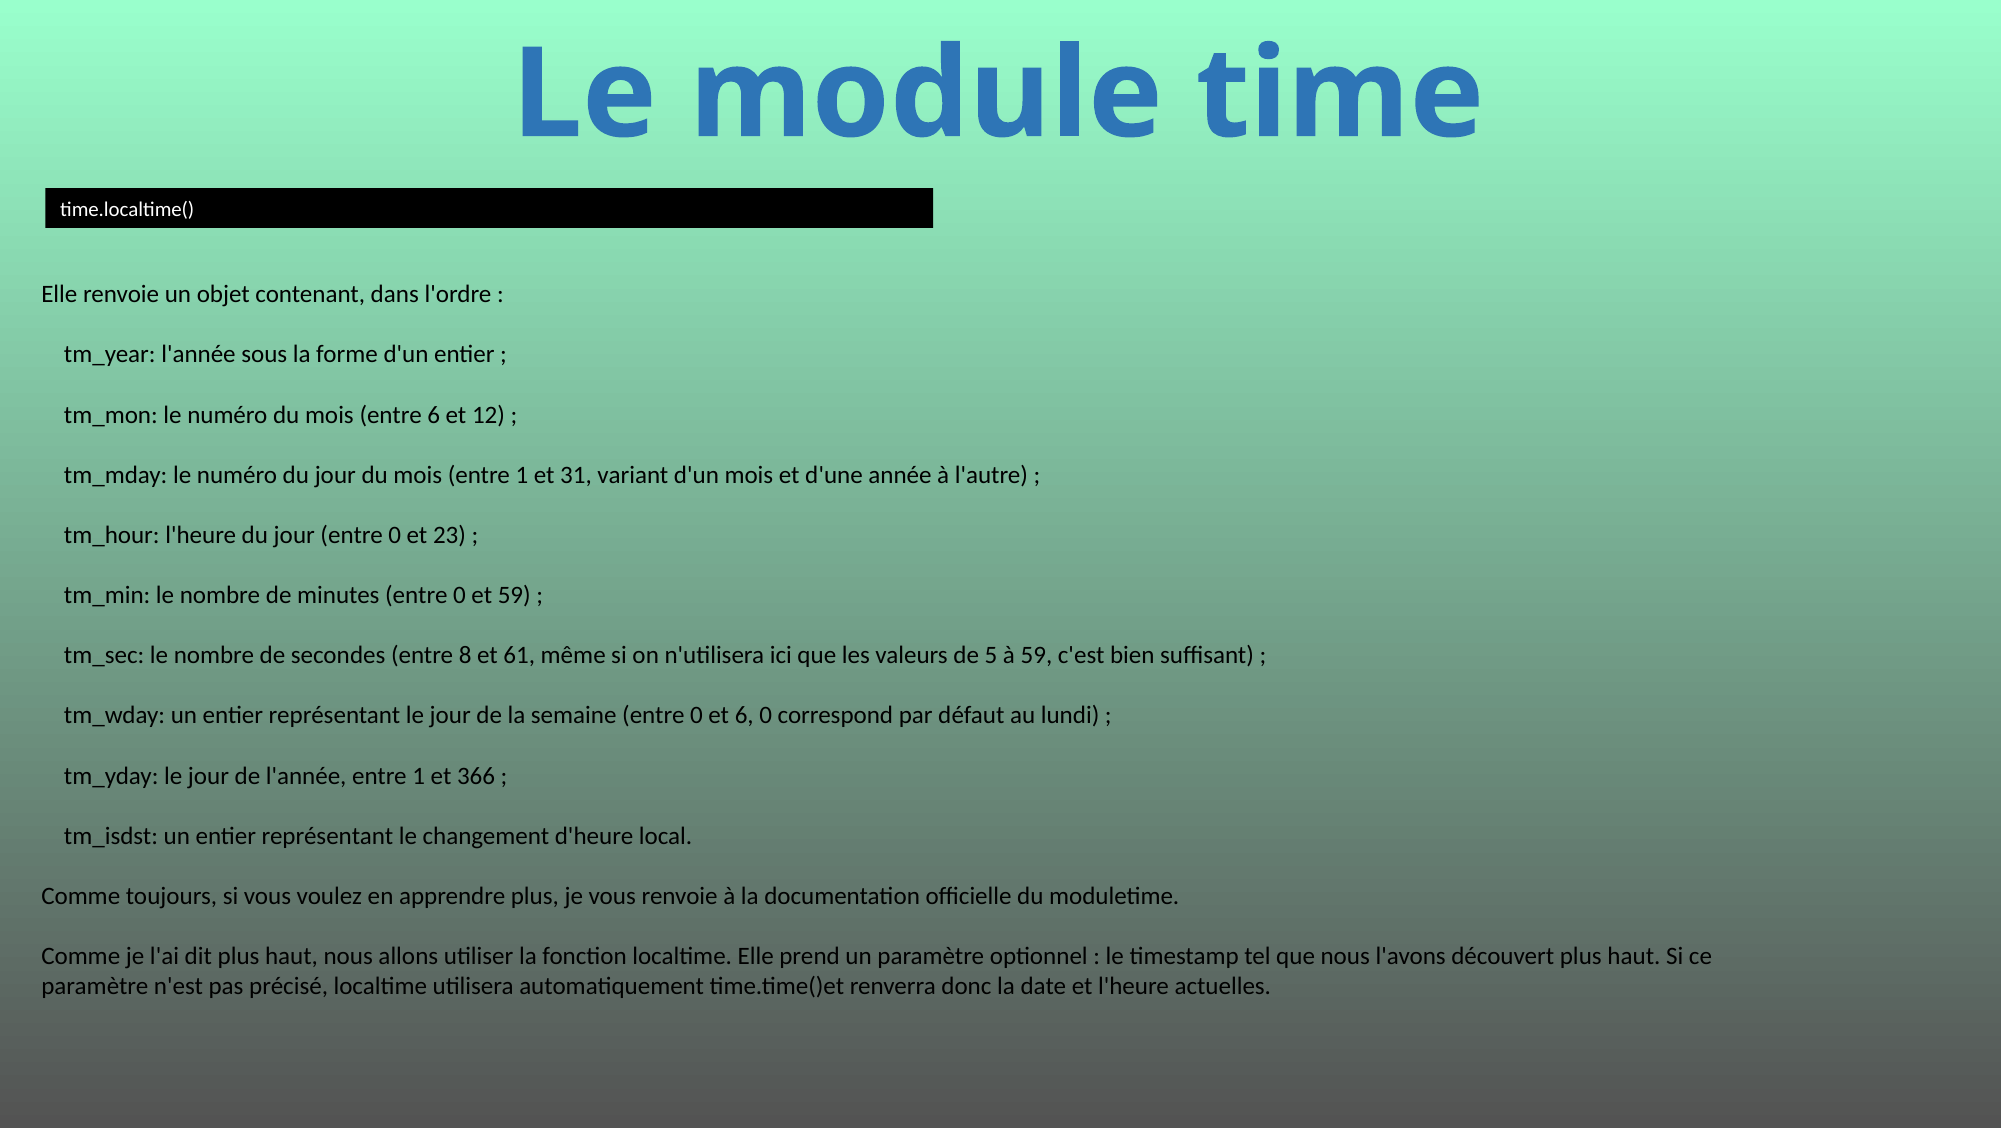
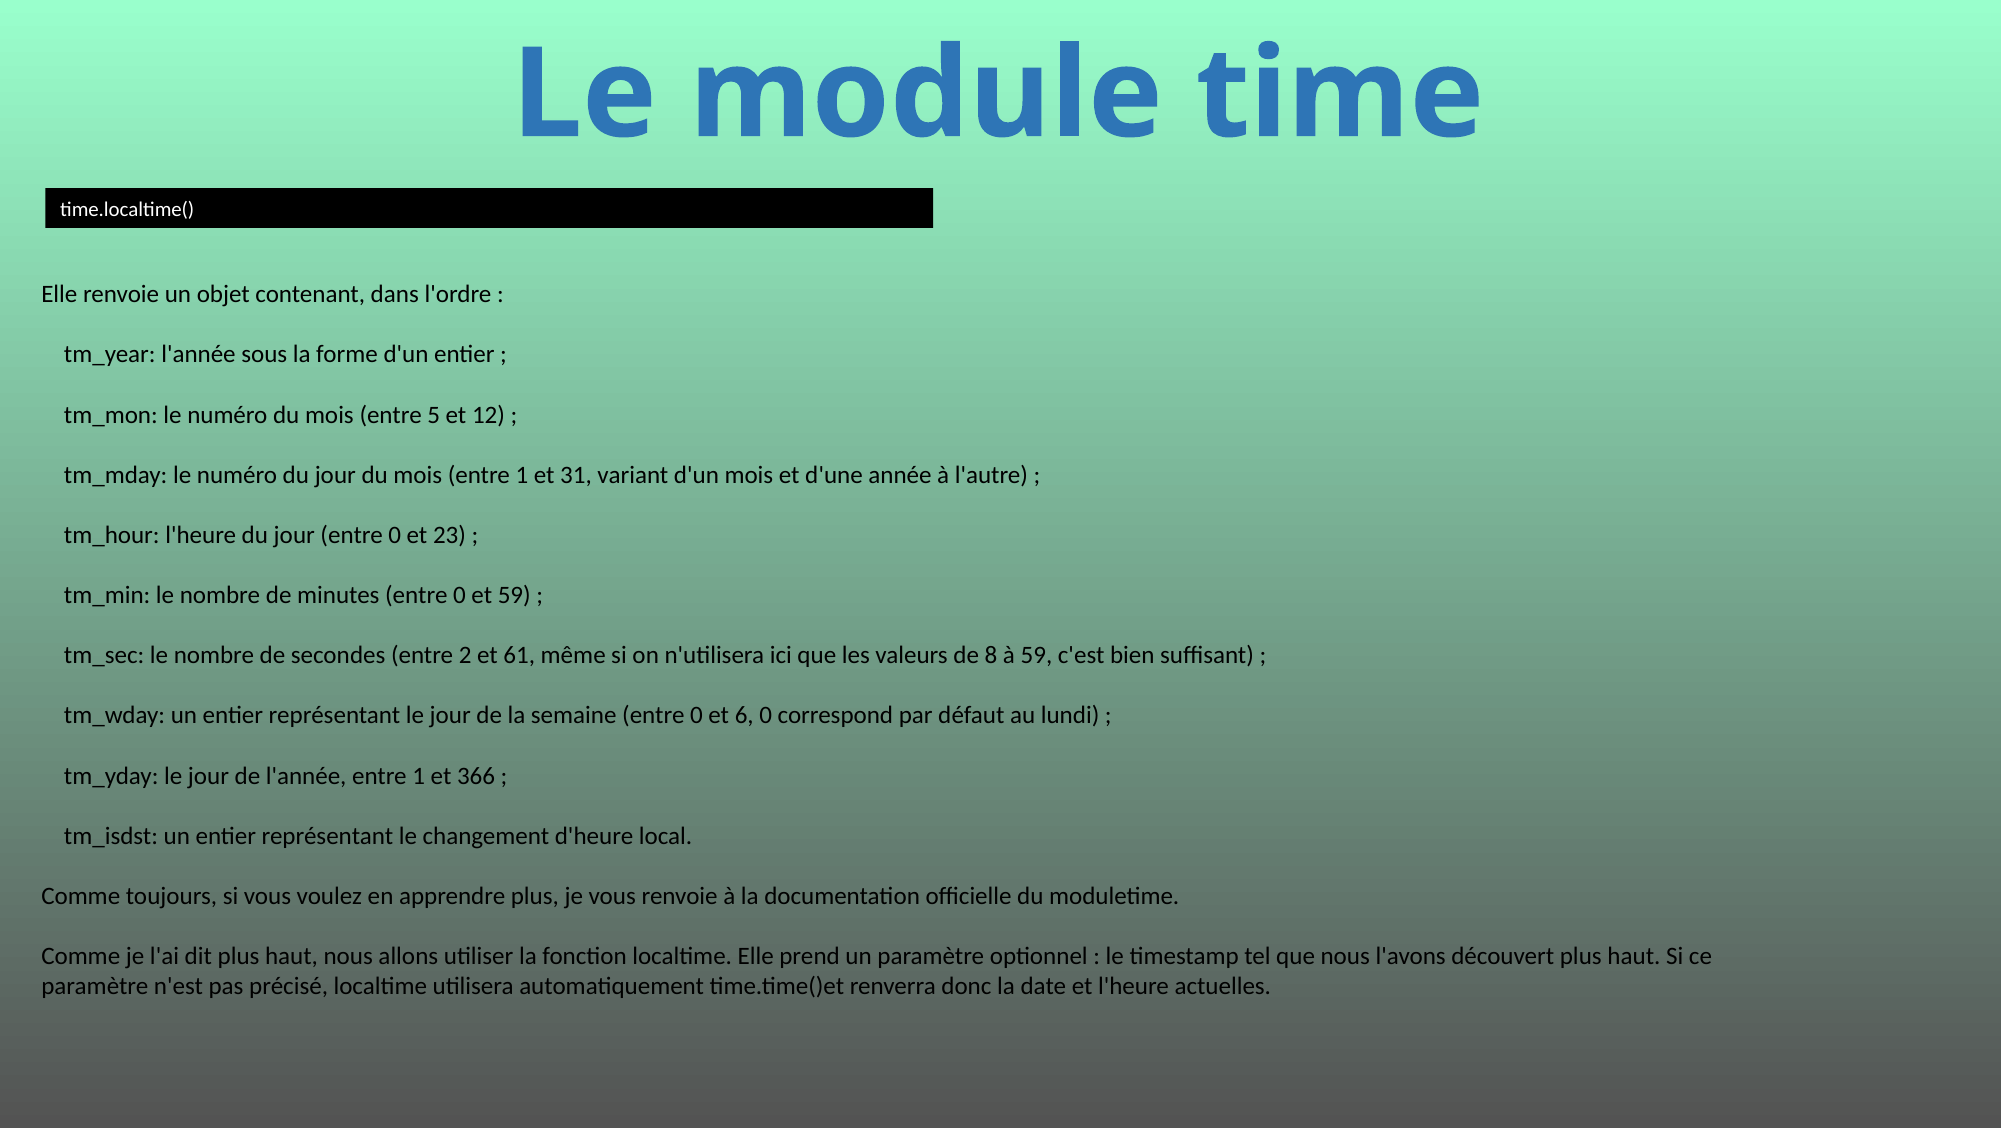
entre 6: 6 -> 5 (434, 415)
8: 8 -> 2 (465, 656)
5: 5 -> 8 (991, 656)
